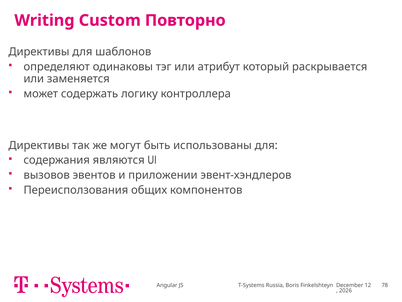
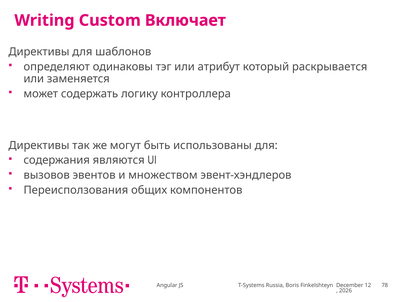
Повторно: Повторно -> Включает (185, 20)
приложении: приложении -> множеством (163, 175)
